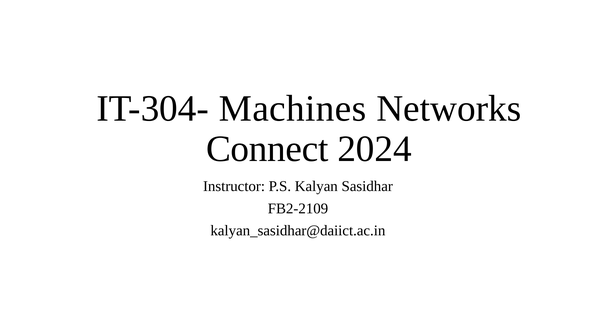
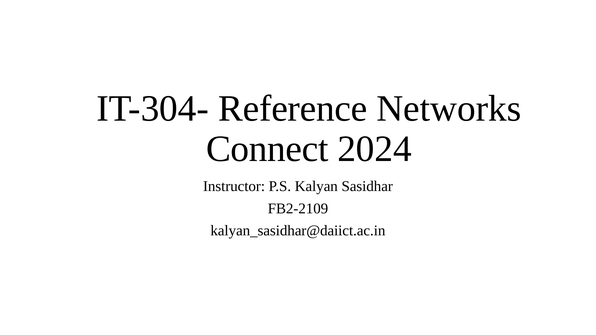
Machines: Machines -> Reference (293, 109)
